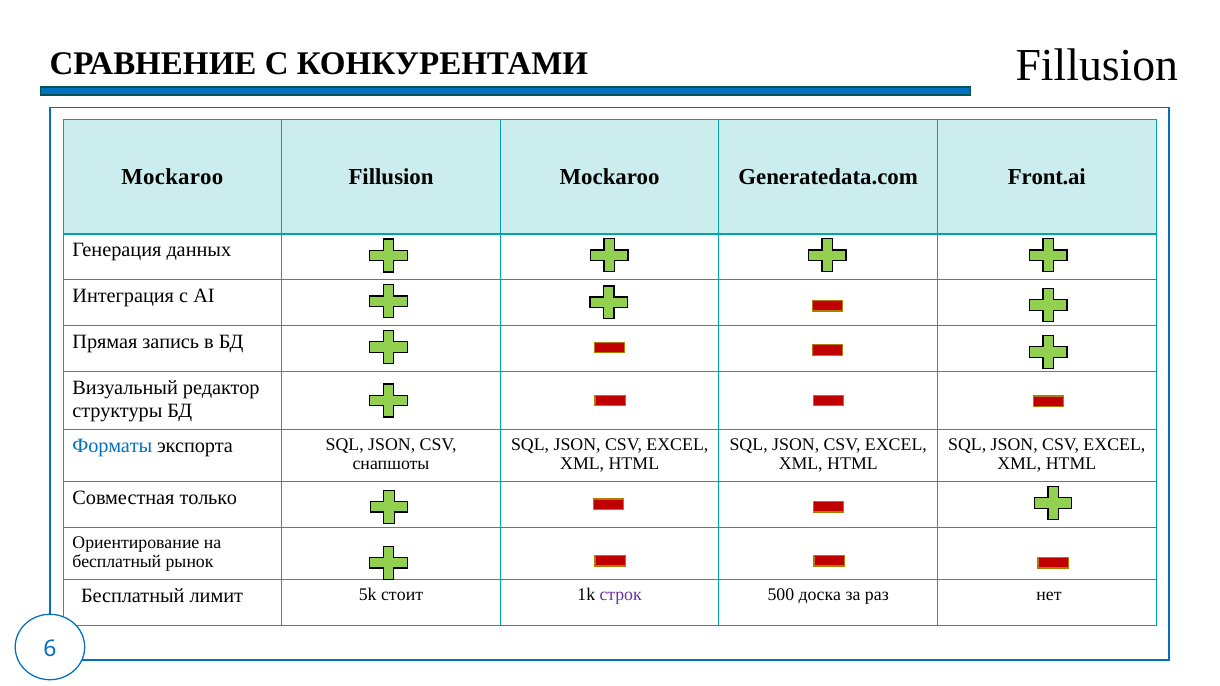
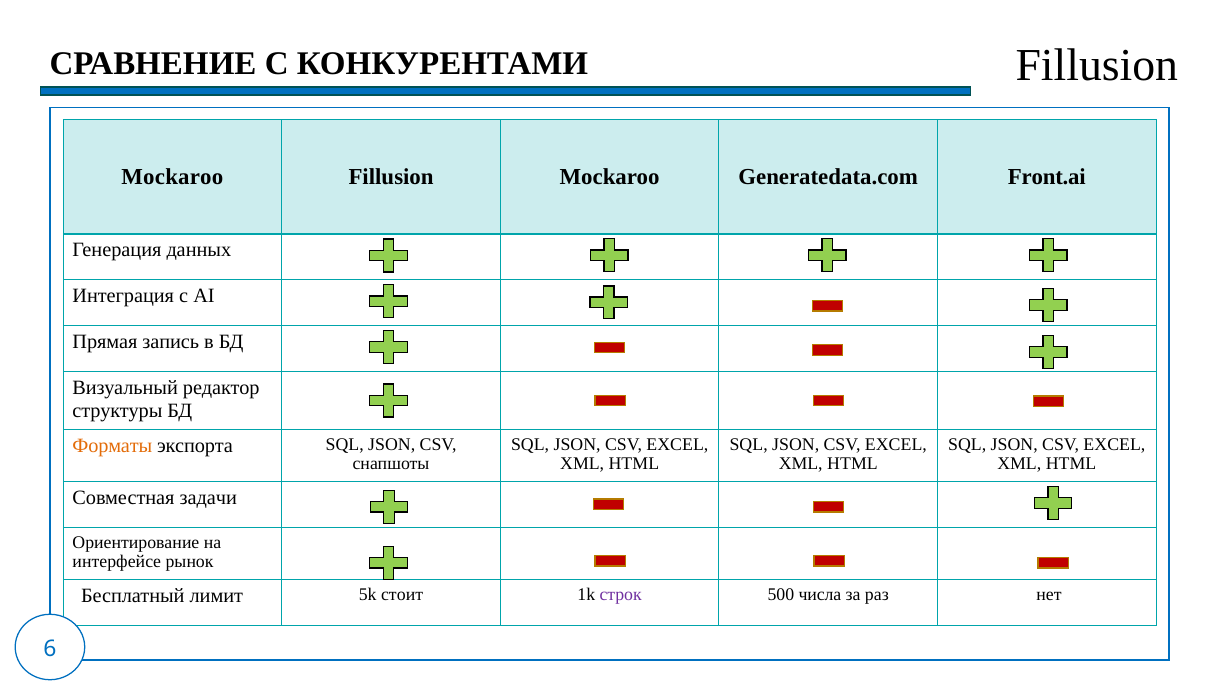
Форматы colour: blue -> orange (112, 446)
только: только -> задачи (208, 498)
бесплатный: бесплатный -> интерфейсе (117, 562)
доска: доска -> числа (820, 594)
